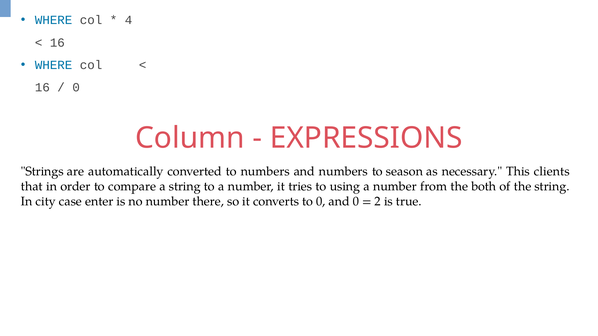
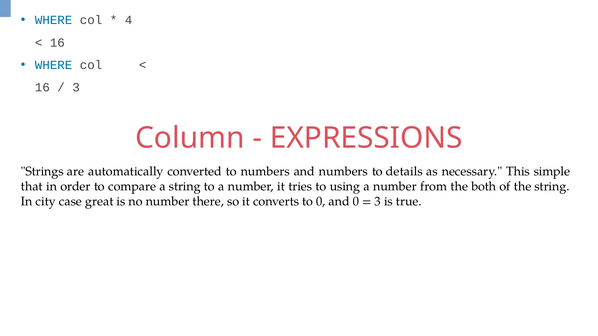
0: 0 -> 3 (76, 87)
season: season -> details (404, 172)
clients: clients -> simple (552, 172)
enter: enter -> great (99, 202)
2: 2 -> 3 (378, 202)
